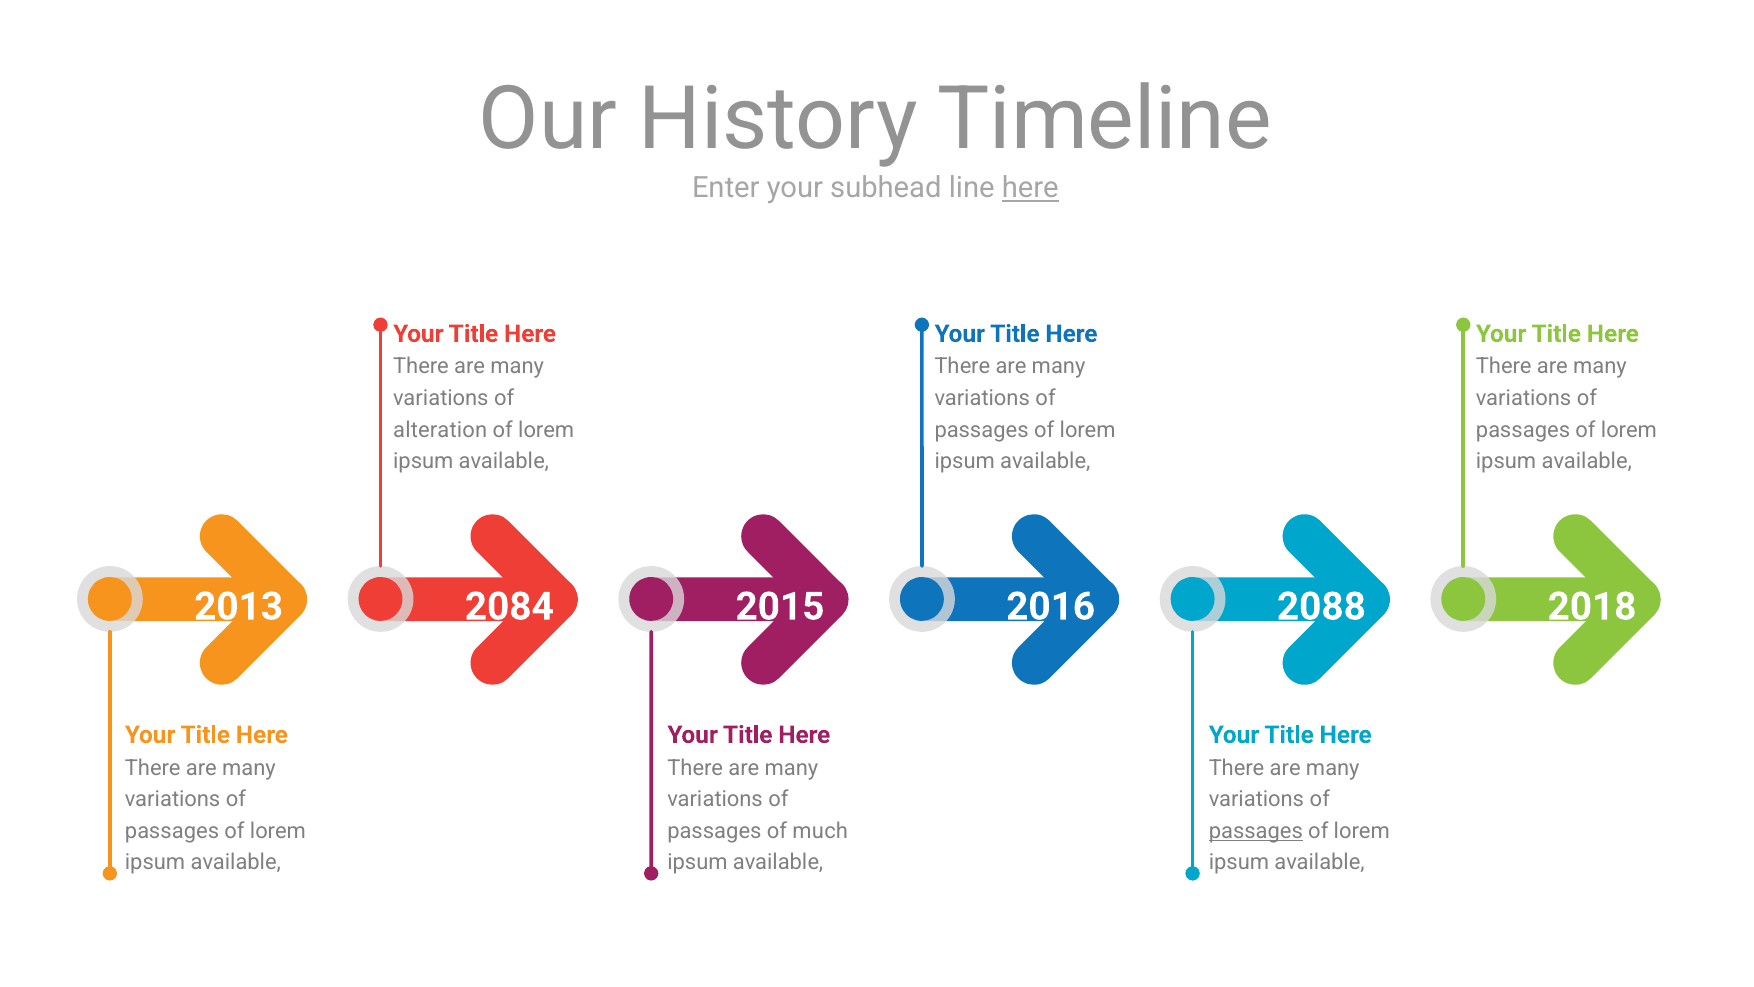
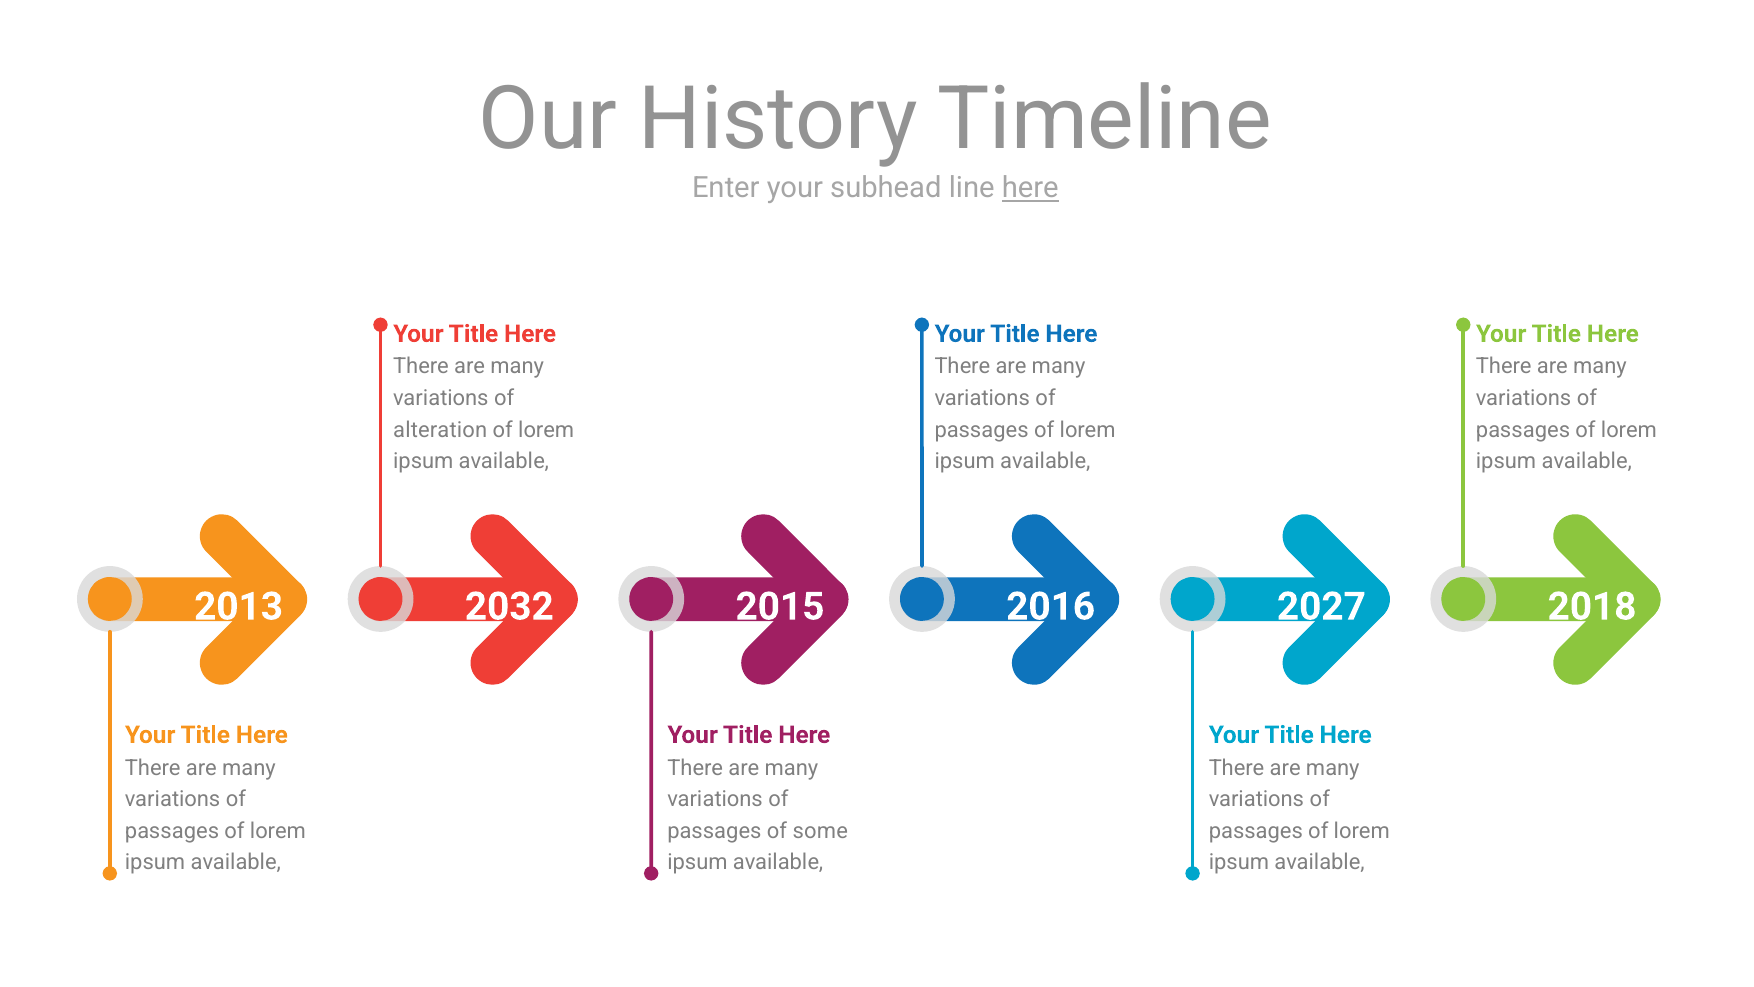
2084: 2084 -> 2032 (509, 606)
2088: 2088 -> 2027 (1321, 606)
much: much -> some (820, 831)
passages underline: present -> none (1256, 831)
